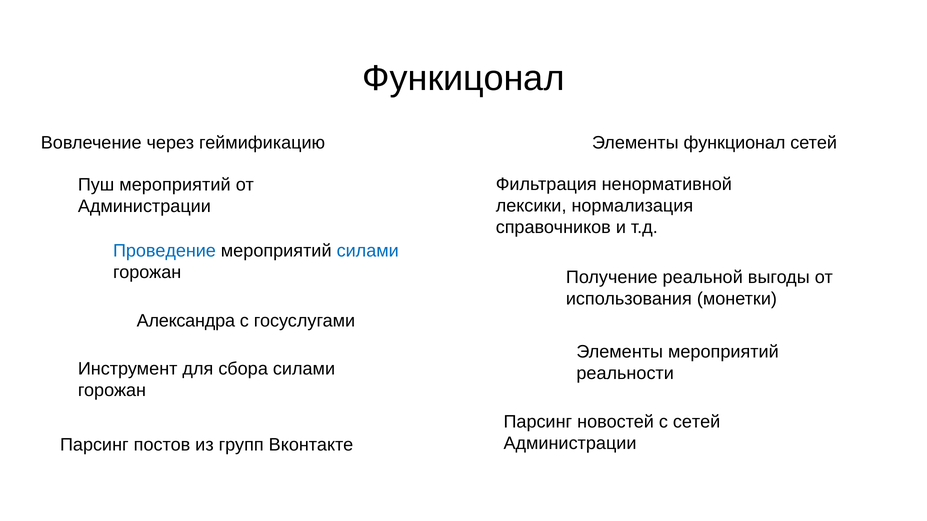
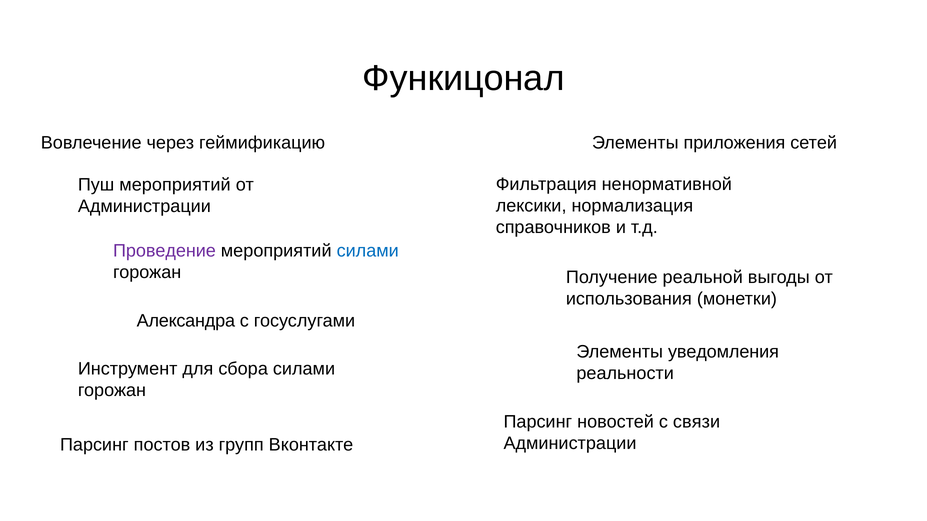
функционал: функционал -> приложения (734, 143)
Проведение colour: blue -> purple (164, 251)
Элементы мероприятий: мероприятий -> уведомления (723, 352)
с сетей: сетей -> связи (697, 422)
